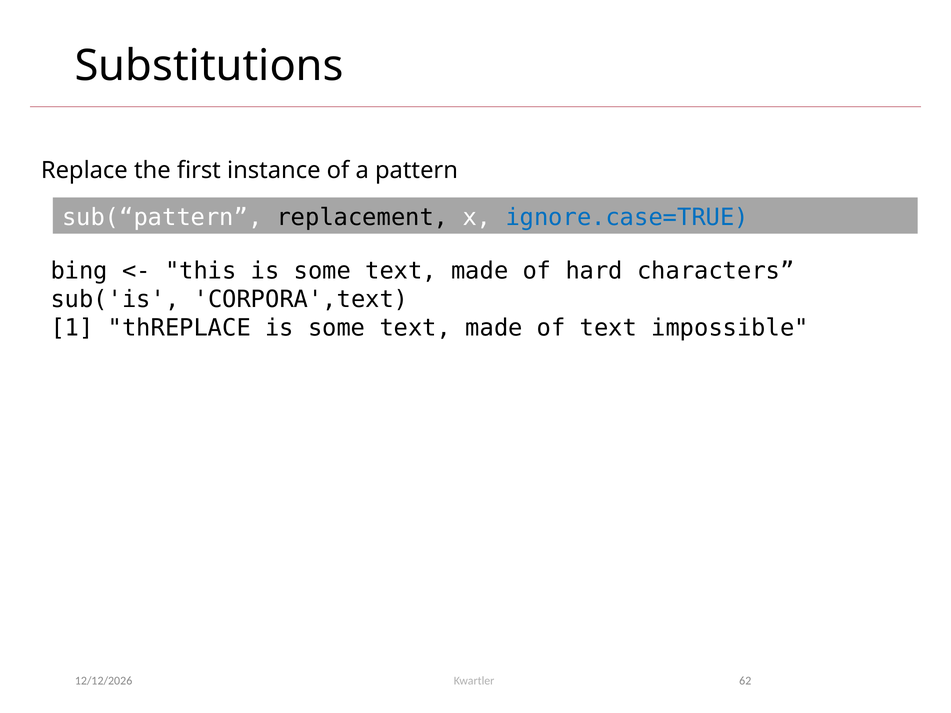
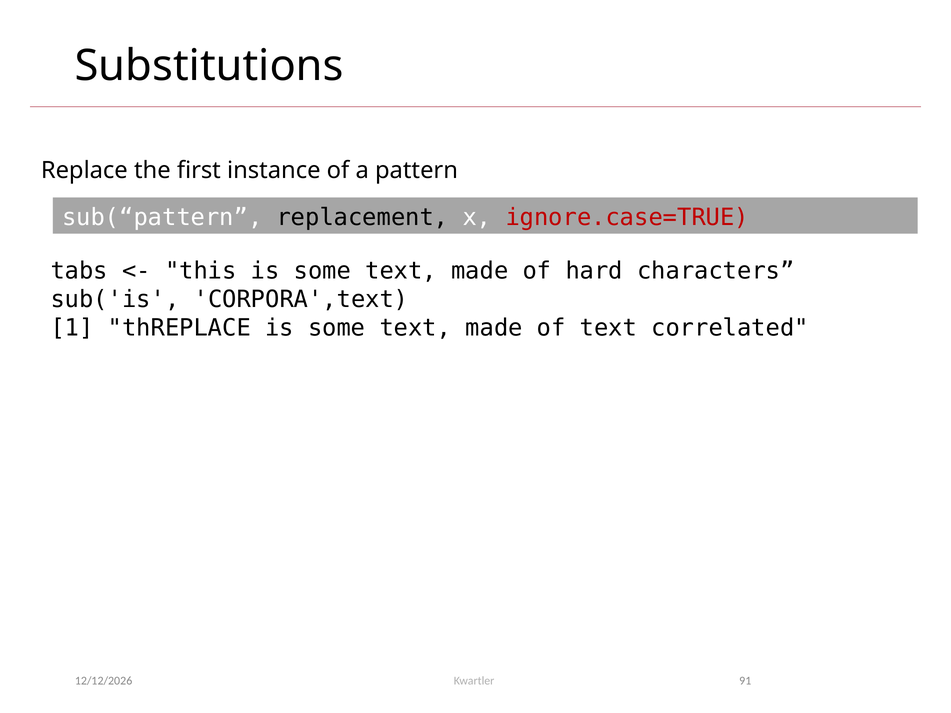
ignore.case=TRUE colour: blue -> red (627, 217)
bing: bing -> tabs (79, 271)
impossible: impossible -> correlated (730, 328)
62: 62 -> 91 (745, 681)
